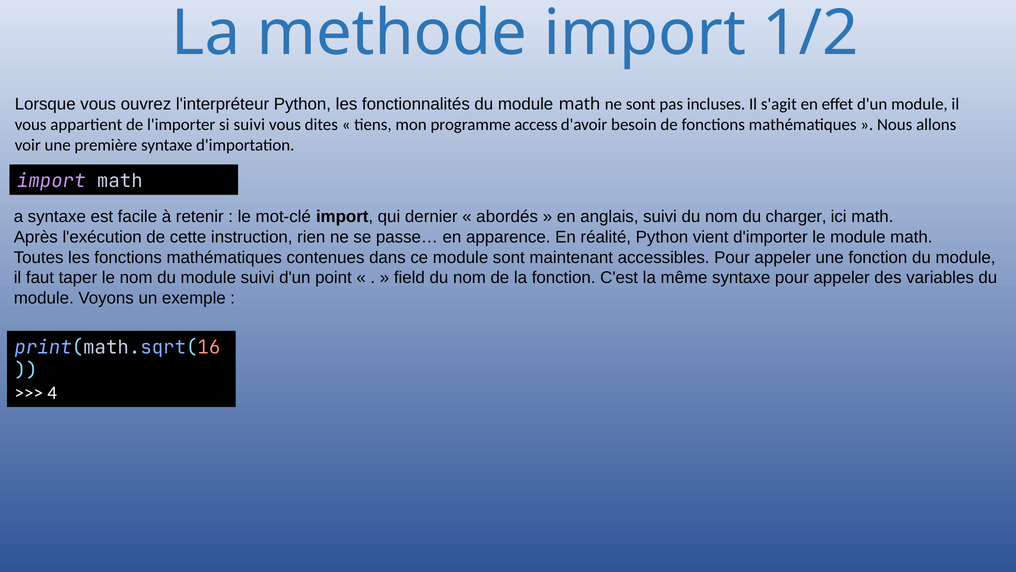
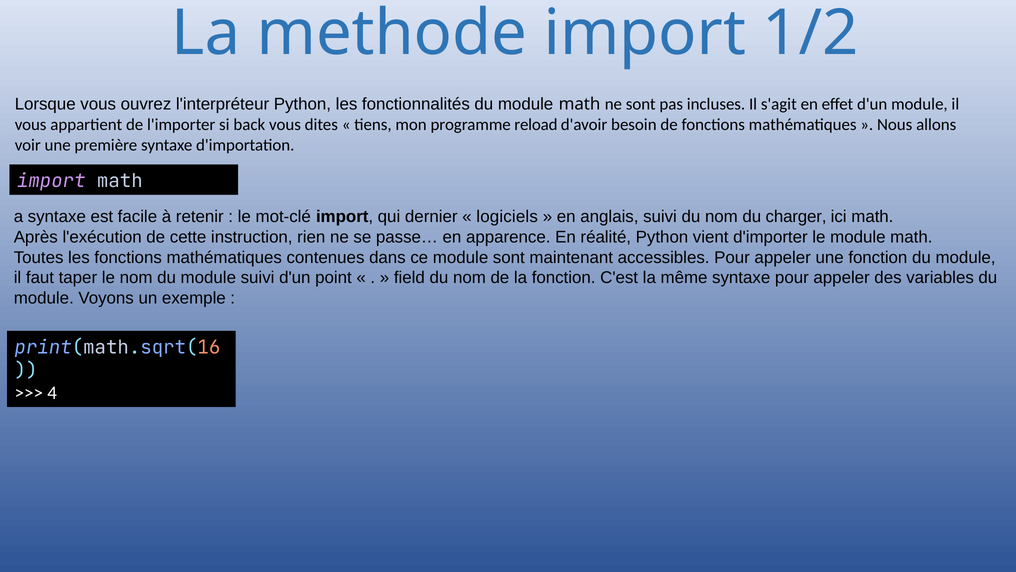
si suivi: suivi -> back (249, 125)
access: access -> reload (536, 125)
abordés: abordés -> logiciels (507, 217)
